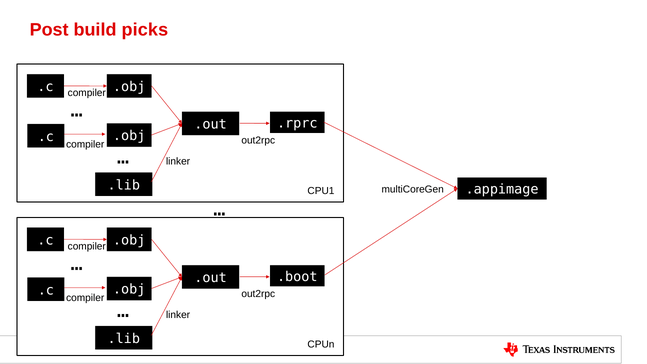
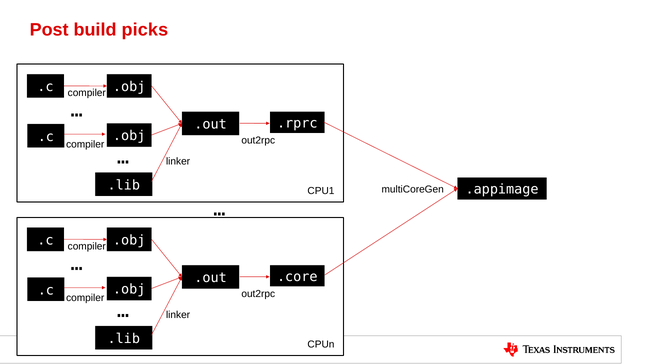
.boot: .boot -> .core (297, 277)
